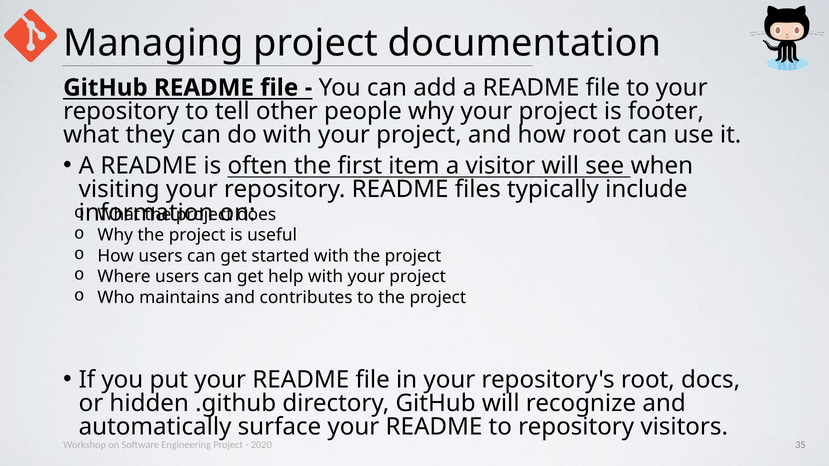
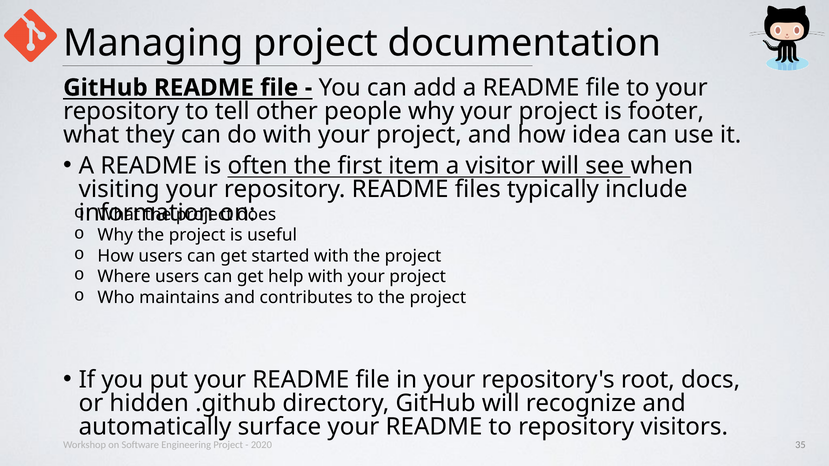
how root: root -> idea (596, 135)
